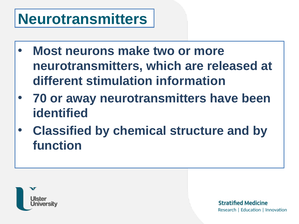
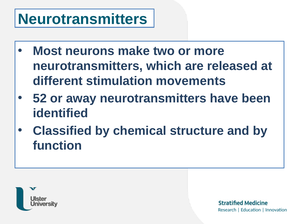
information: information -> movements (191, 81)
70: 70 -> 52 (40, 98)
